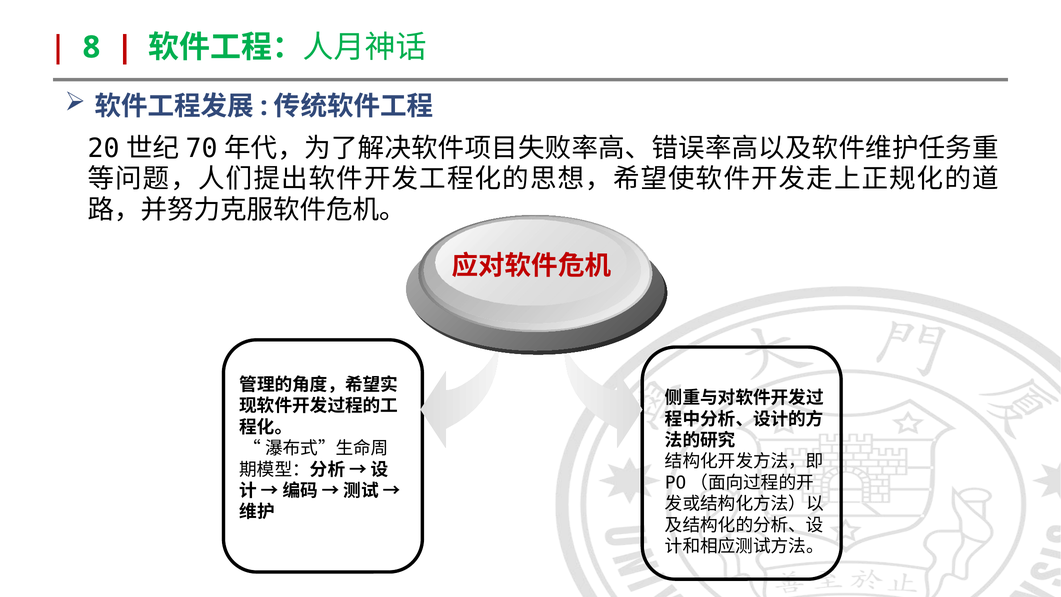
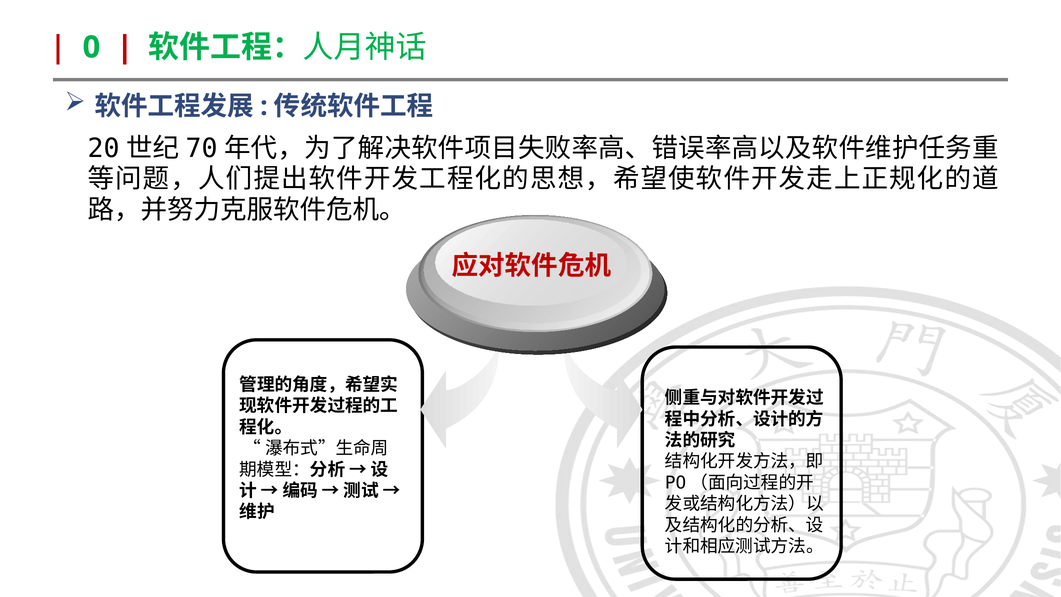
8: 8 -> 0 (91, 47)
